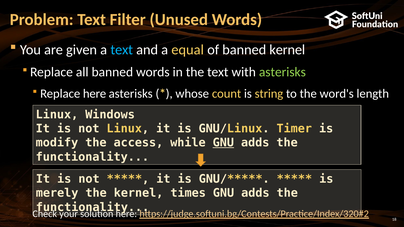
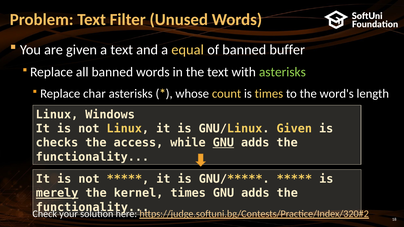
text colour: light blue -> white (122, 50)
banned kernel: kernel -> buffer (287, 50)
Replace here: here -> char (94, 94)
is string: string -> times (269, 94)
GNU/Linux Timer: Timer -> Given (294, 129)
modify: modify -> checks (57, 143)
merely underline: none -> present (57, 193)
